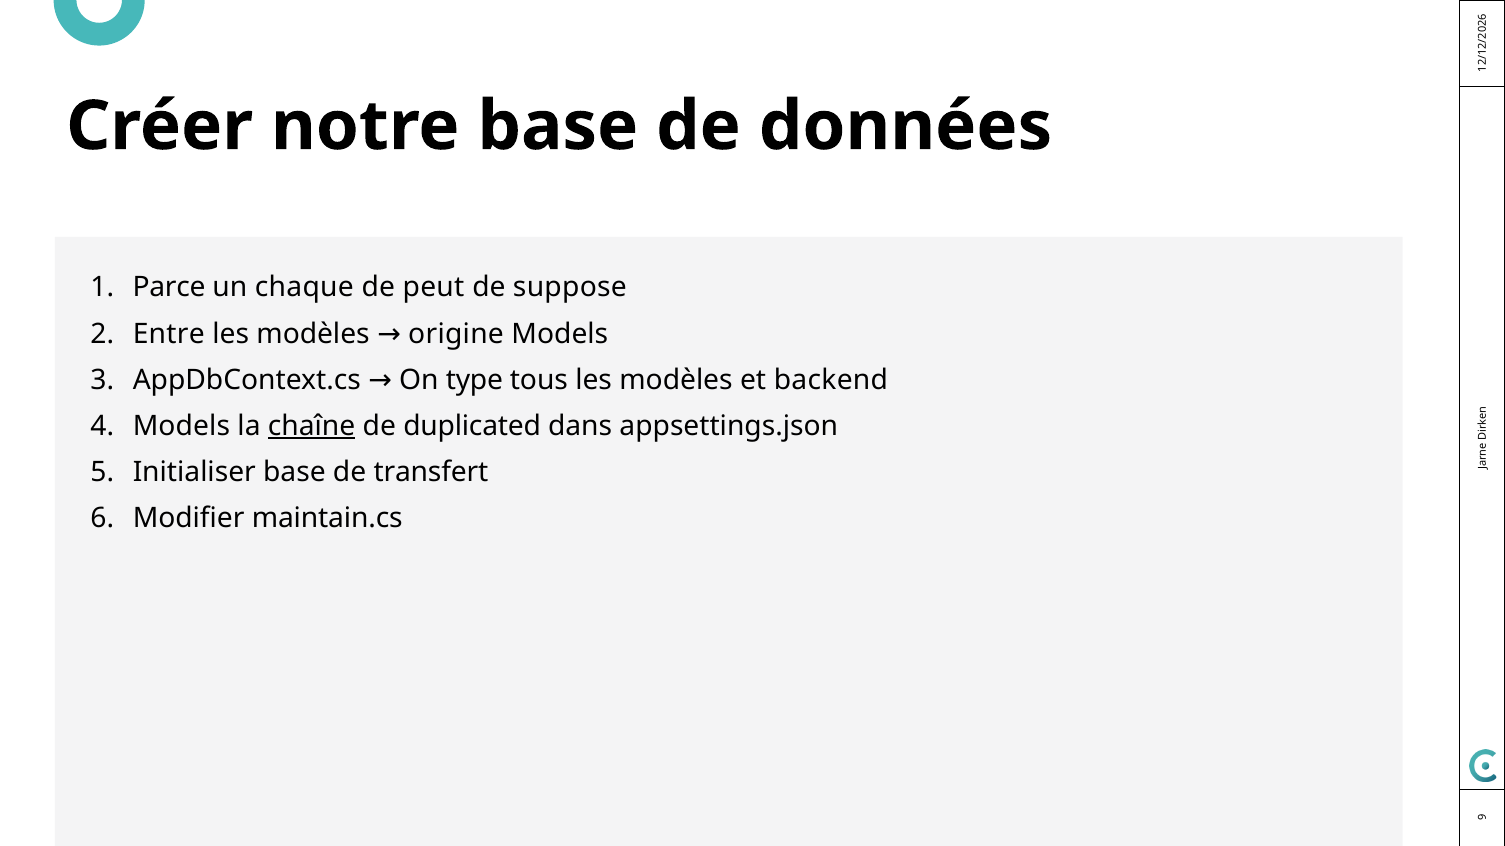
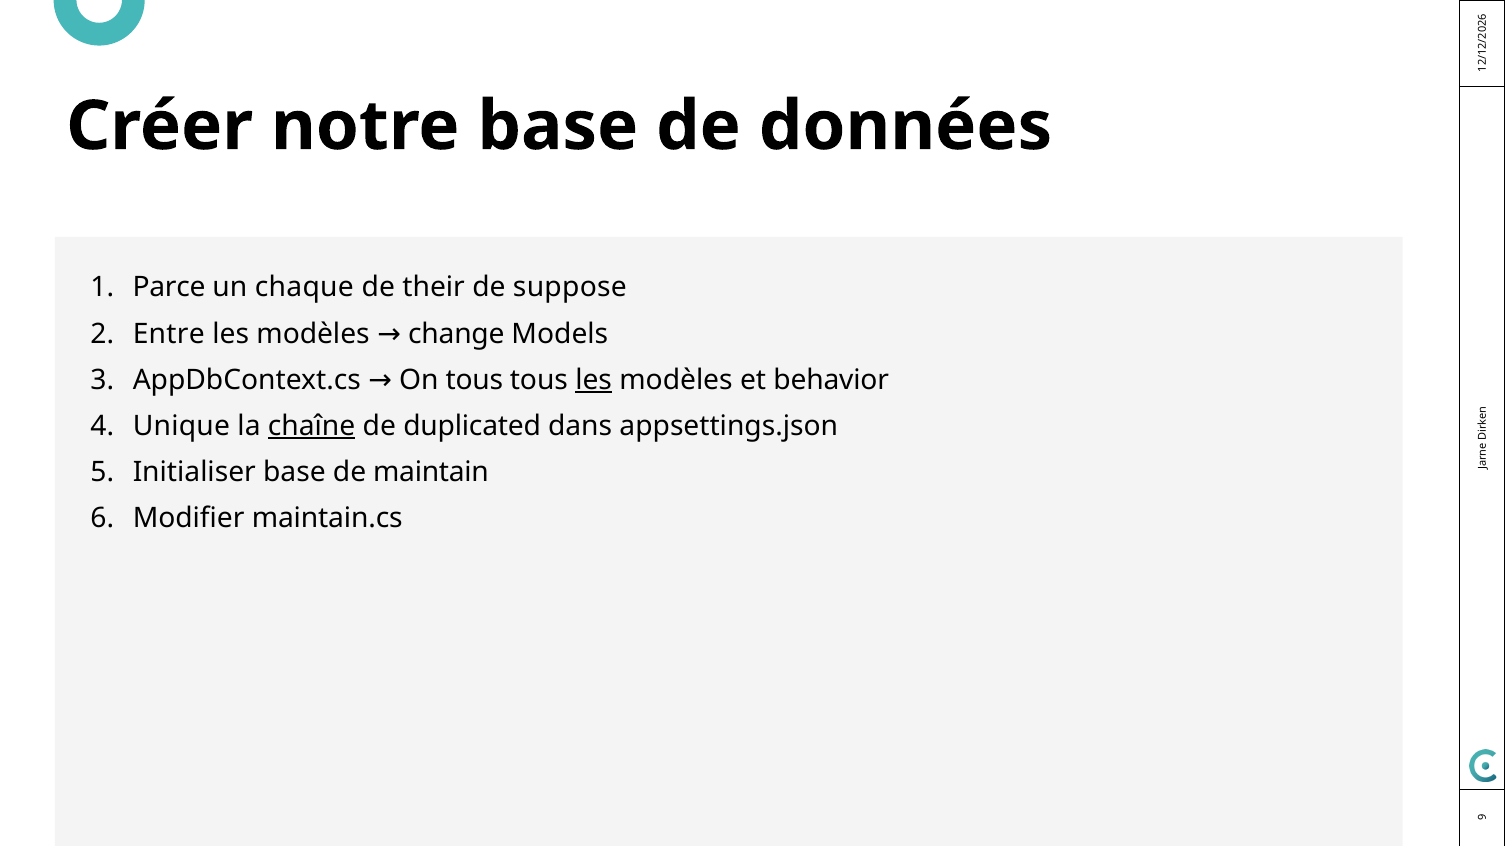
peut: peut -> their (434, 288)
origine: origine -> change (456, 334)
On type: type -> tous (474, 380)
les underline: none -> present (594, 380)
backend: backend -> behavior (831, 380)
Models: Models -> Unique (181, 426)
transfert: transfert -> maintain (431, 472)
